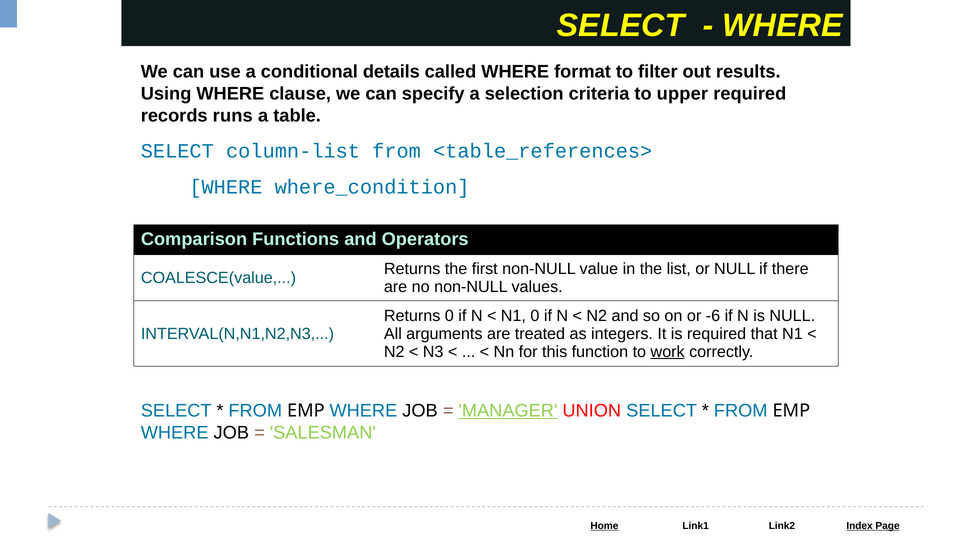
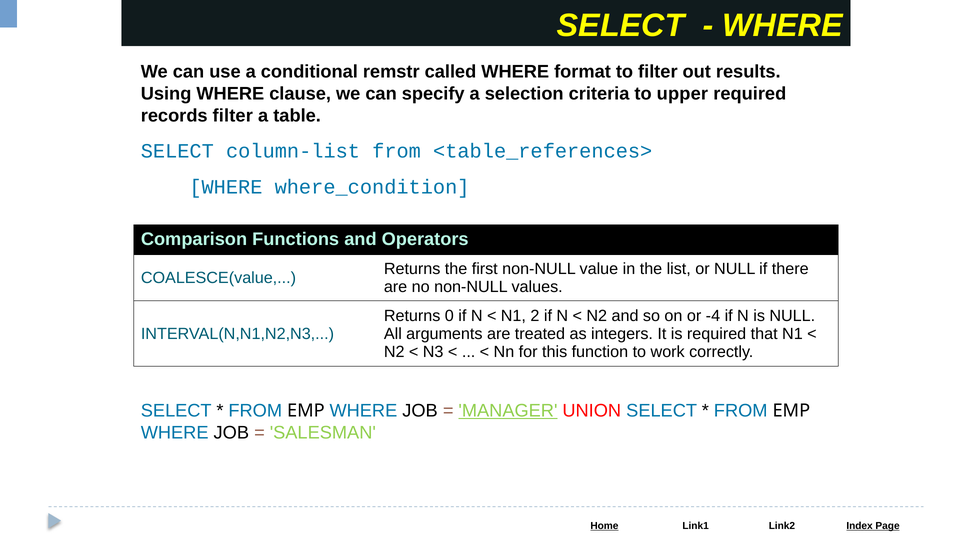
details: details -> remstr (391, 72)
records runs: runs -> filter (233, 116)
N1 0: 0 -> 2 (535, 316)
-6: -6 -> -4 (713, 316)
work underline: present -> none (668, 352)
